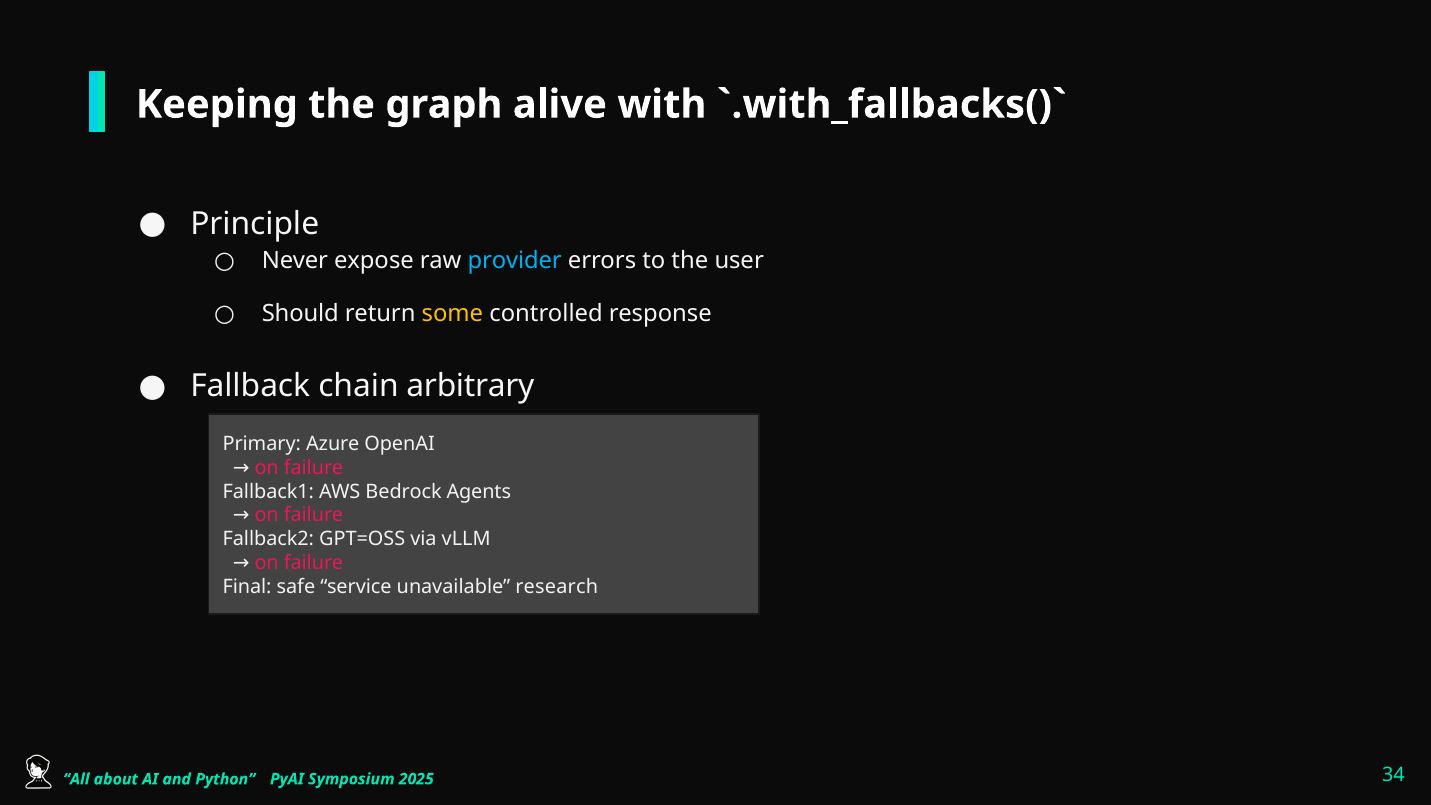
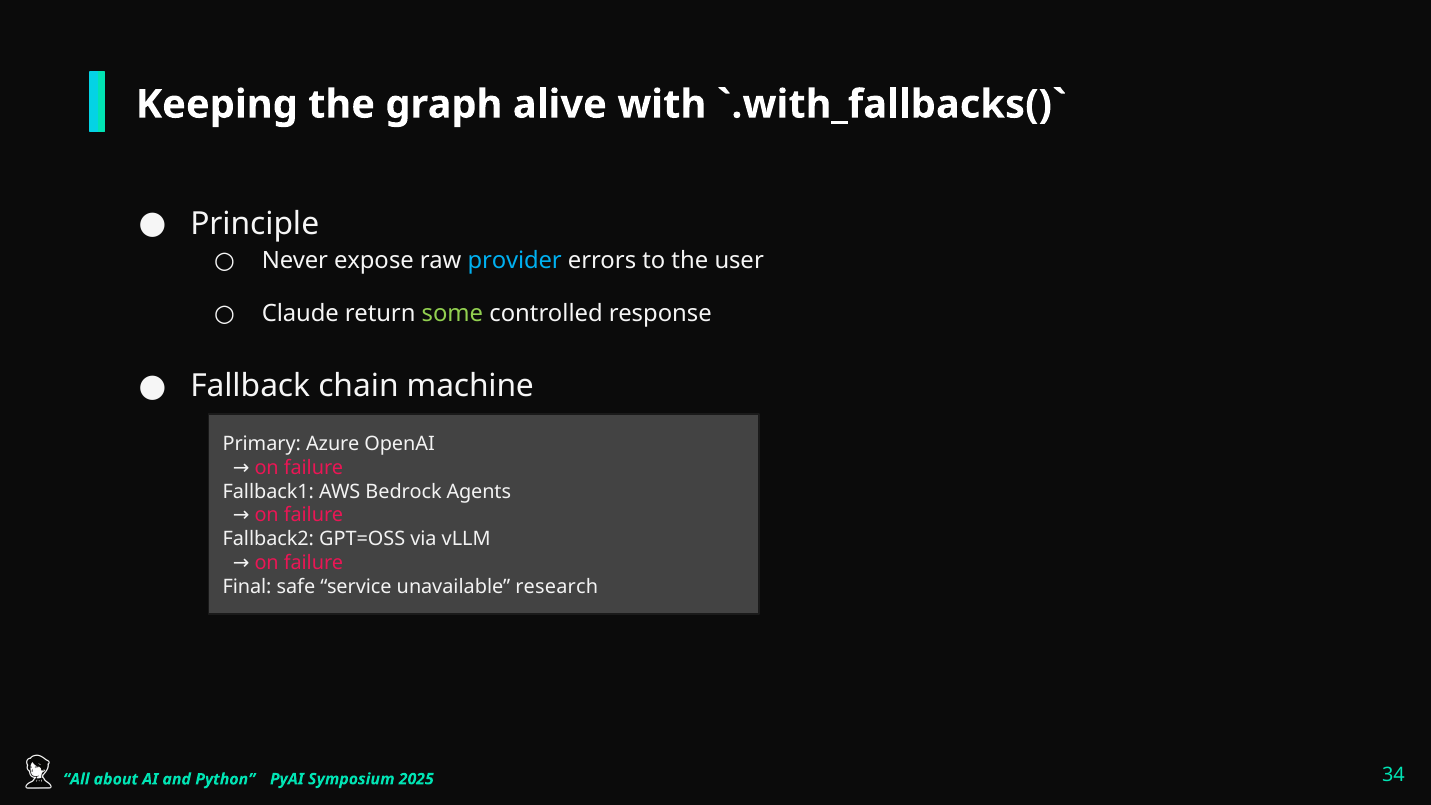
Should: Should -> Claude (300, 314)
some colour: yellow -> light green (452, 314)
arbitrary: arbitrary -> machine (470, 386)
